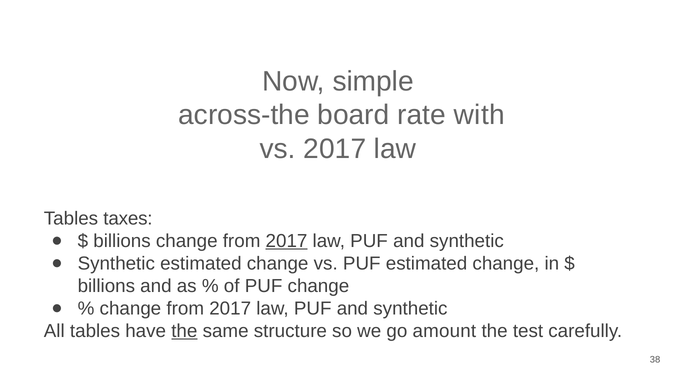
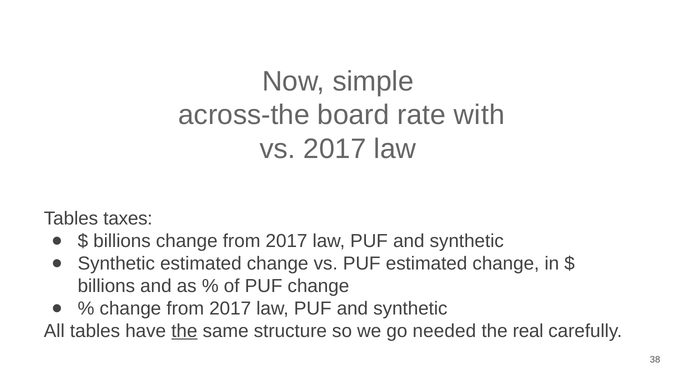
2017 underline: present -> none (287, 241)
amount: amount -> needed (444, 331)
test: test -> real (528, 331)
